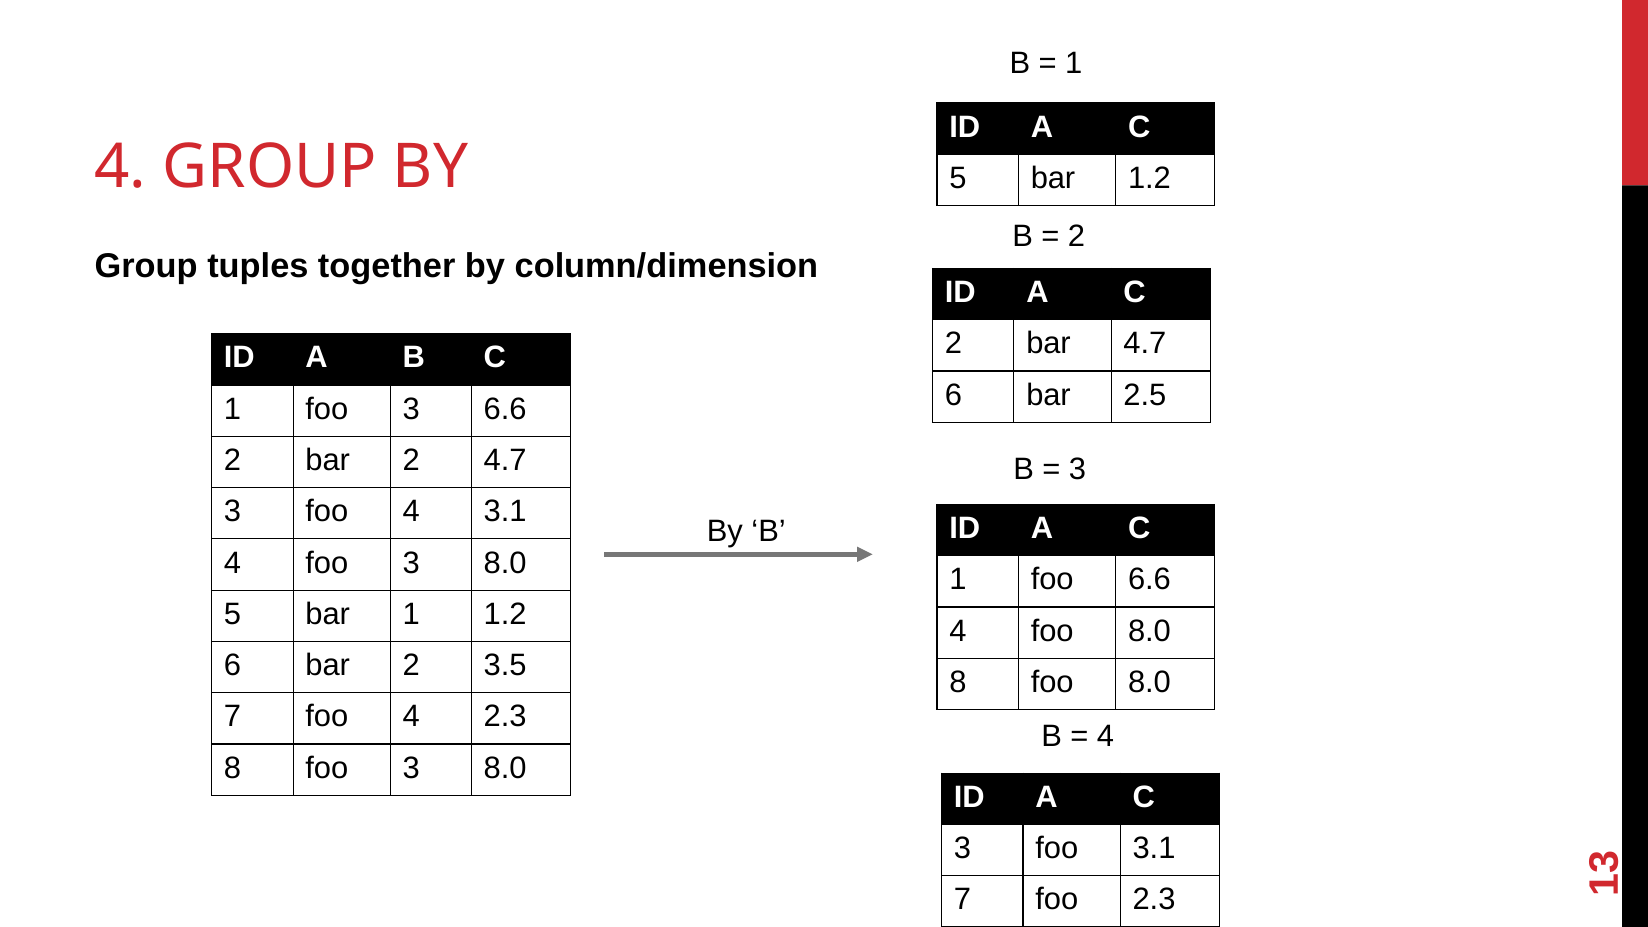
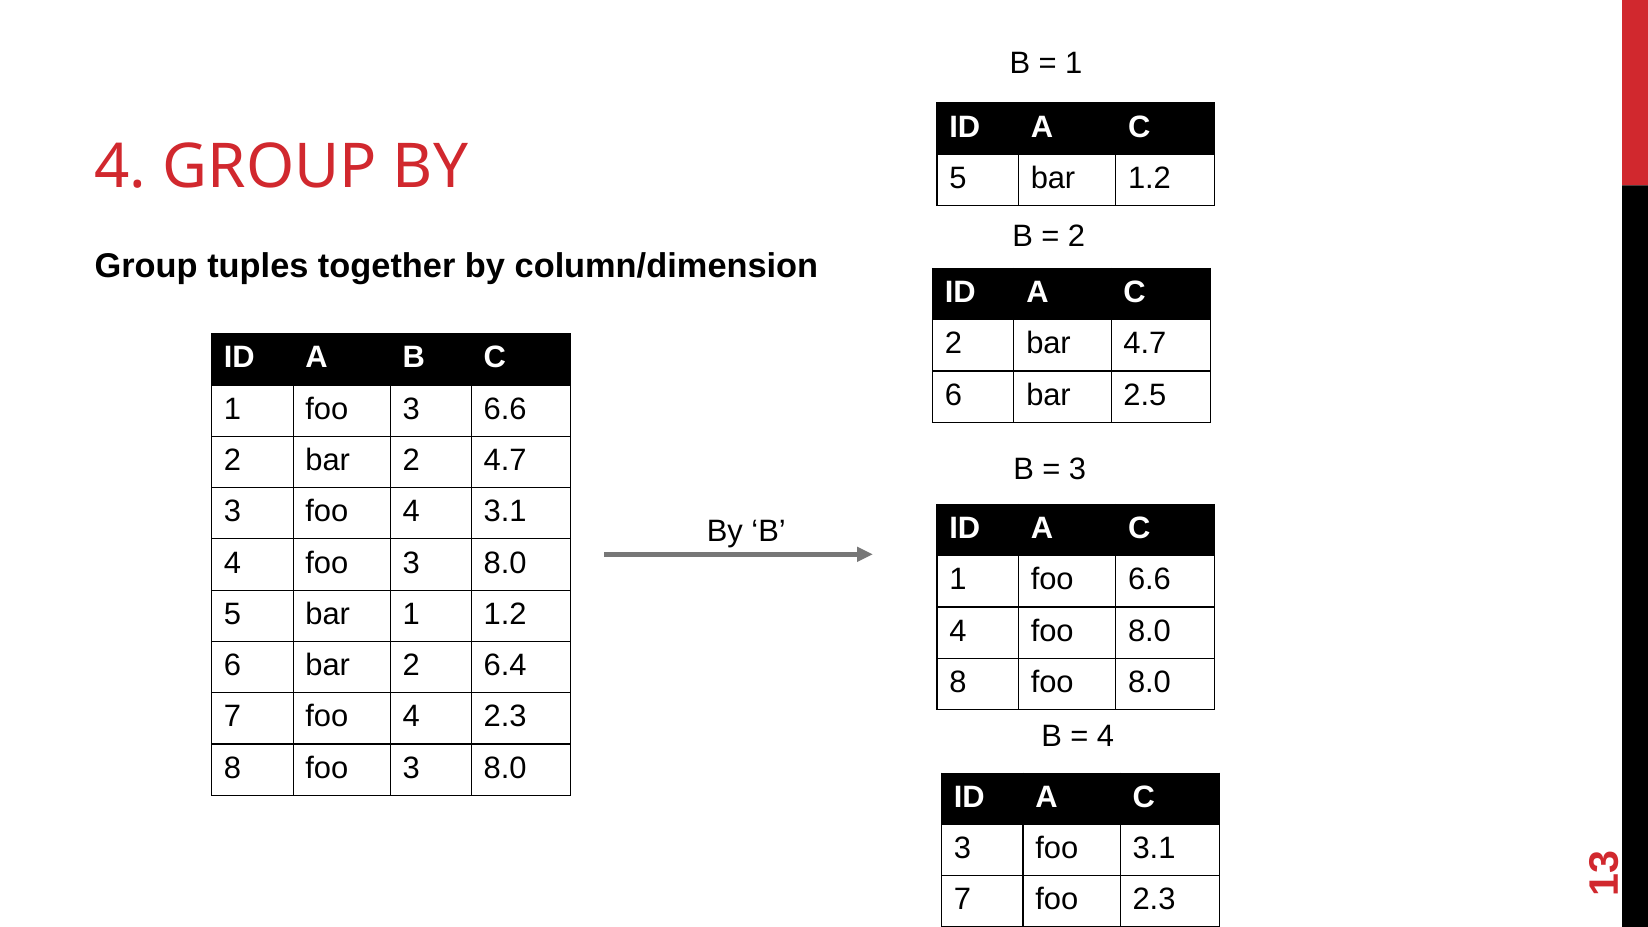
3.5: 3.5 -> 6.4 (505, 665)
